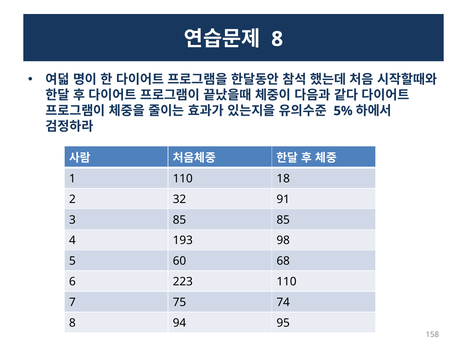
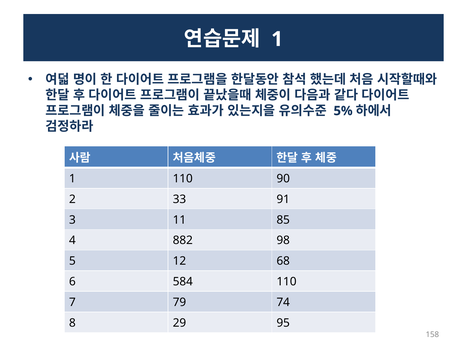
8: 8 -> 1 (277, 39)
18: 18 -> 90 (283, 178)
32: 32 -> 33 (179, 199)
3 85: 85 -> 11 (179, 219)
193: 193 -> 882 (183, 240)
60: 60 -> 12 (179, 261)
223: 223 -> 584 (183, 281)
75: 75 -> 79 (179, 302)
94: 94 -> 29 (179, 322)
